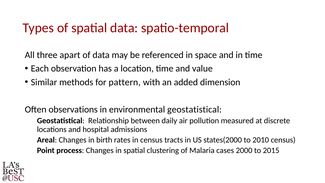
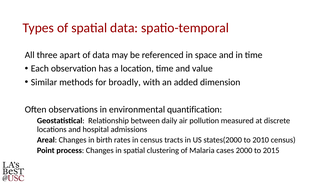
pattern: pattern -> broadly (125, 82)
environmental geostatistical: geostatistical -> quantification (195, 109)
